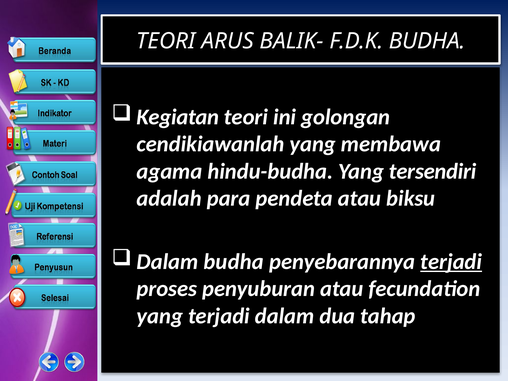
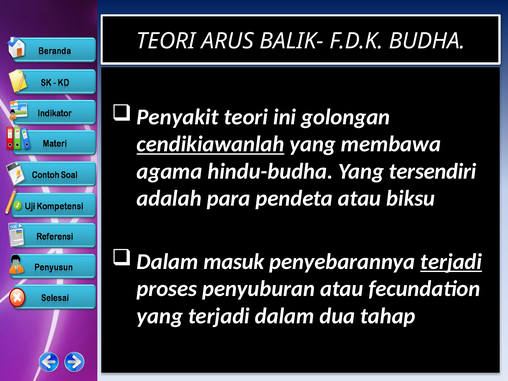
Kegiatan: Kegiatan -> Penyakit (178, 117)
cendikiawanlah underline: none -> present (210, 144)
Dalam budha: budha -> masuk (234, 262)
